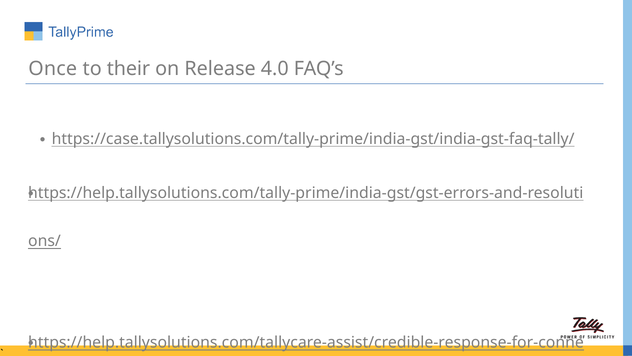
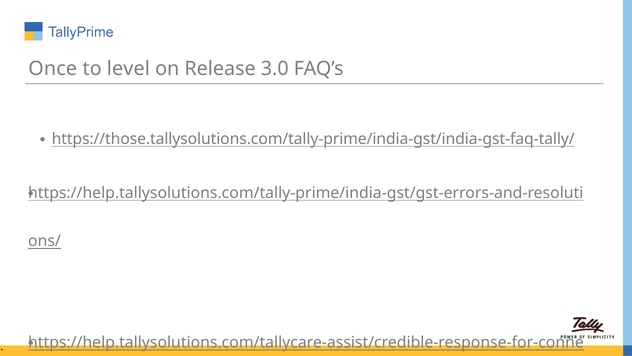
their: their -> level (128, 69)
4.0: 4.0 -> 3.0 (275, 69)
https://case.tallysolutions.com/tally-prime/india-gst/india-gst-faq-tally/: https://case.tallysolutions.com/tally-prime/india-gst/india-gst-faq-tally/ -> https://those.tallysolutions.com/tally-prime/india-gst/india-gst-faq-tally/ (313, 139)
